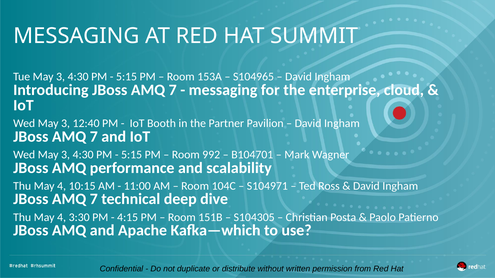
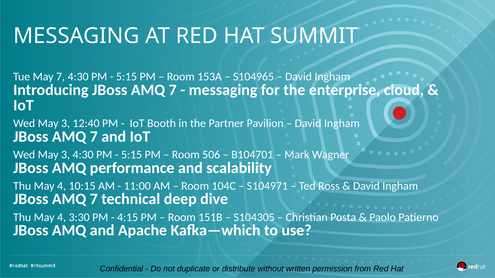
Tue May 3: 3 -> 7 (61, 77)
992: 992 -> 506 (211, 155)
